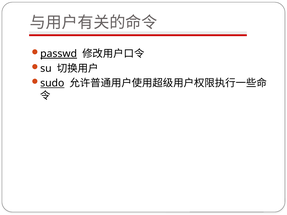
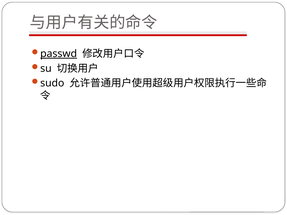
sudo underline: present -> none (52, 83)
